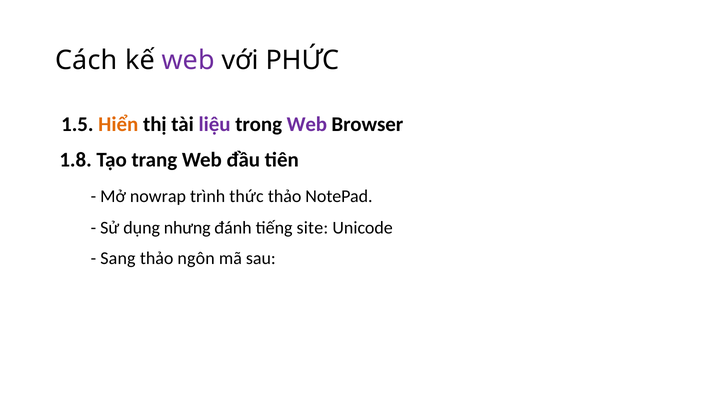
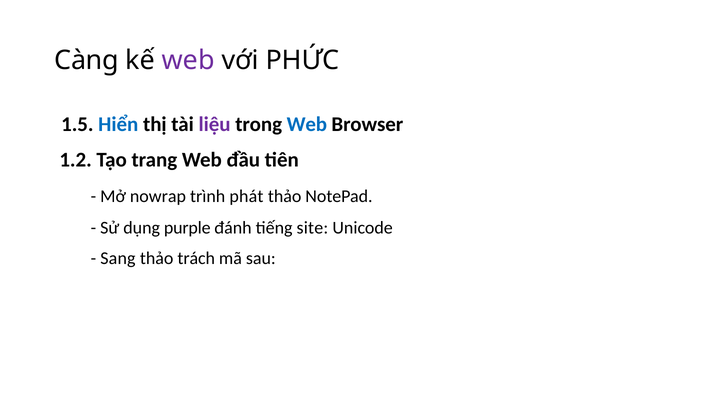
Cách: Cách -> Càng (87, 60)
Hiển colour: orange -> blue (118, 124)
Web colour: purple -> blue (307, 124)
1.8: 1.8 -> 1.2 (76, 160)
thức: thức -> phát (246, 196)
nhưng: nhưng -> purple (187, 228)
ngôn: ngôn -> trách (196, 258)
